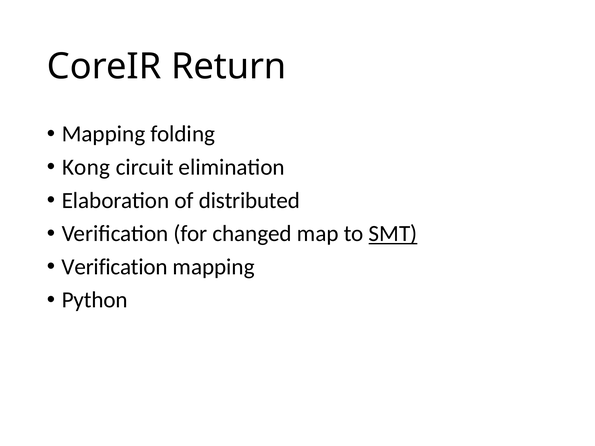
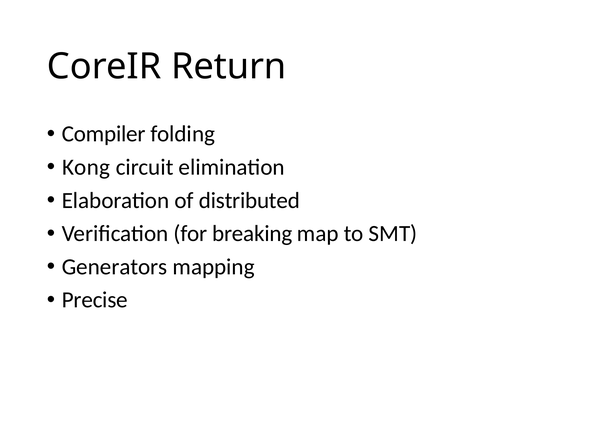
Mapping: Mapping -> Compiler (104, 134)
changed: changed -> breaking (252, 234)
SMT underline: present -> none (393, 234)
Verification: Verification -> Generators (115, 267)
Python: Python -> Precise (95, 300)
